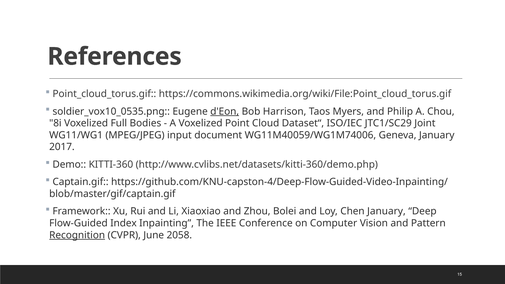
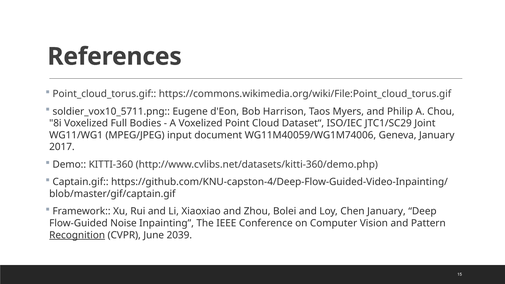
soldier_vox10_0535.png: soldier_vox10_0535.png -> soldier_vox10_5711.png (111, 111)
d'Eon underline: present -> none (225, 111)
Index: Index -> Noise (124, 223)
2058: 2058 -> 2039 (179, 235)
